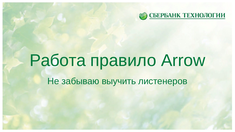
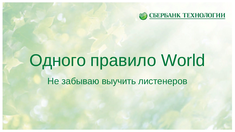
Работа: Работа -> Одного (58, 61)
Arrow: Arrow -> World (183, 61)
